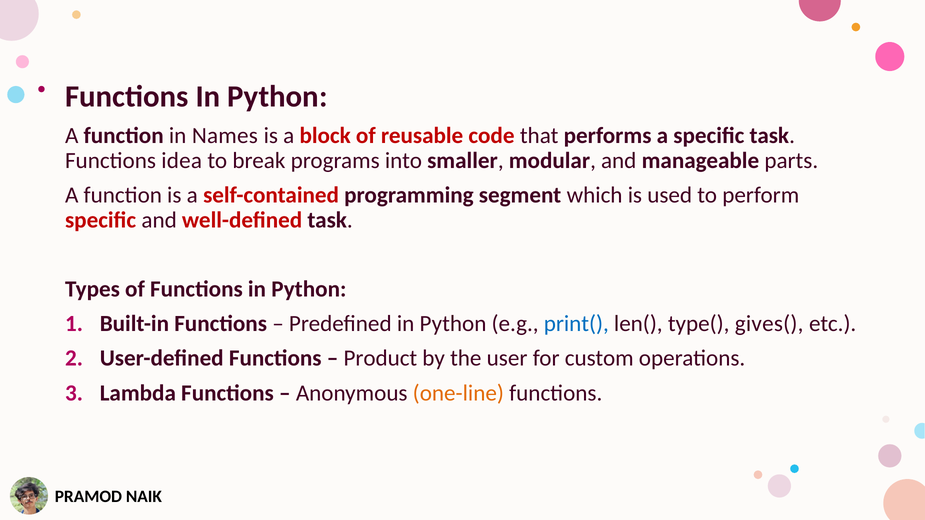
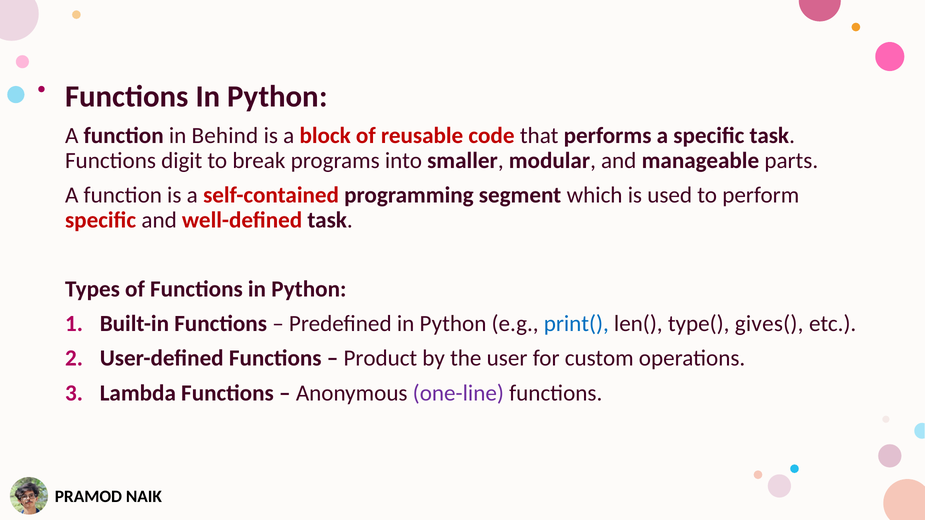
Names: Names -> Behind (225, 136)
idea: idea -> digit (182, 161)
one-line colour: orange -> purple (458, 393)
